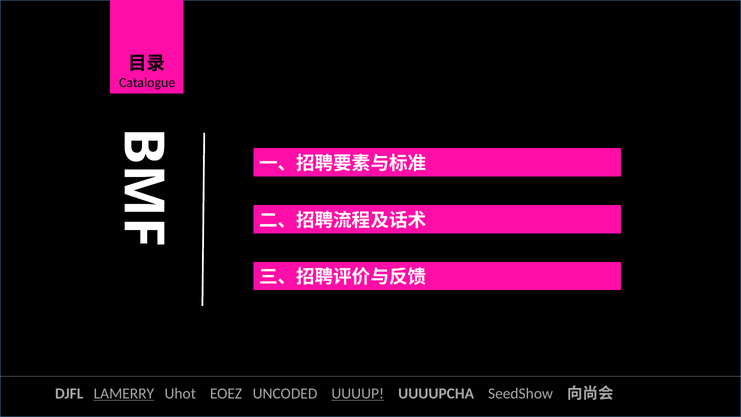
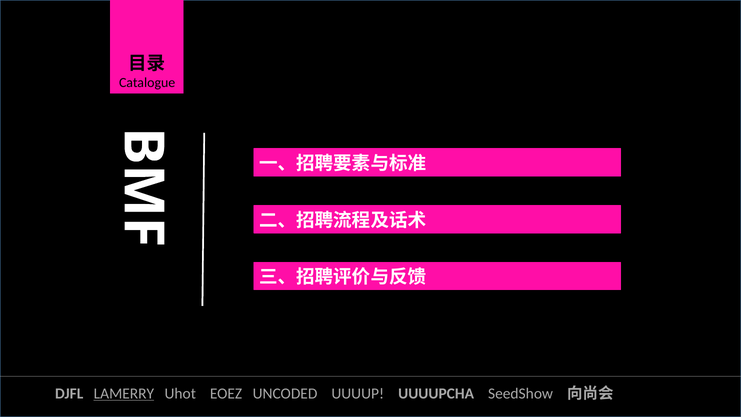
UUUUP underline: present -> none (358, 393)
